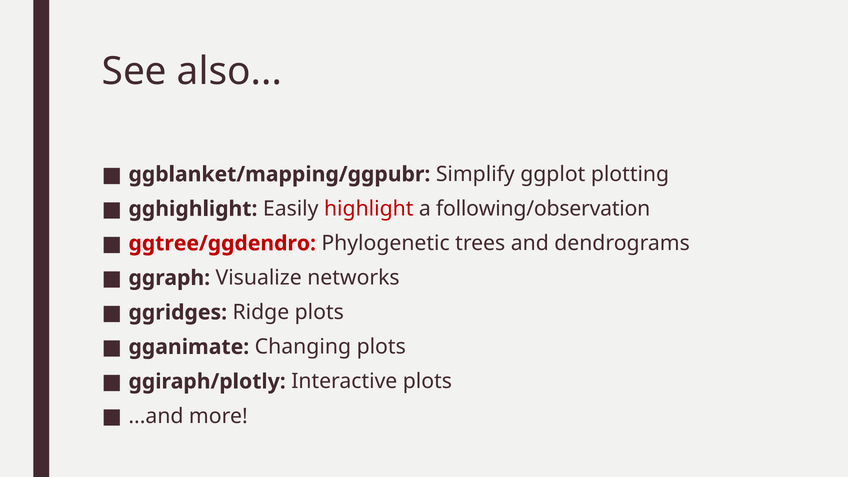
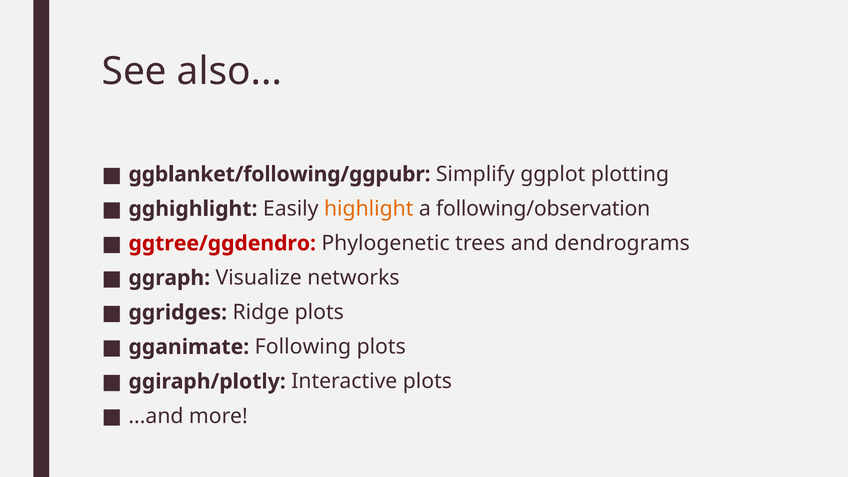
ggblanket/mapping/ggpubr: ggblanket/mapping/ggpubr -> ggblanket/following/ggpubr (280, 174)
highlight colour: red -> orange (369, 209)
Changing: Changing -> Following (303, 347)
